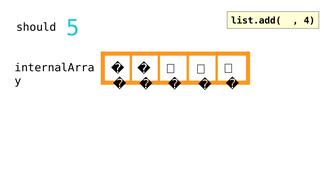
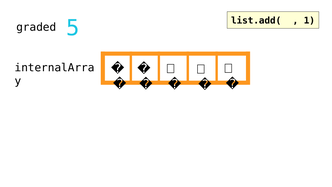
should: should -> graded (36, 27)
4: 4 -> 1 (309, 21)
